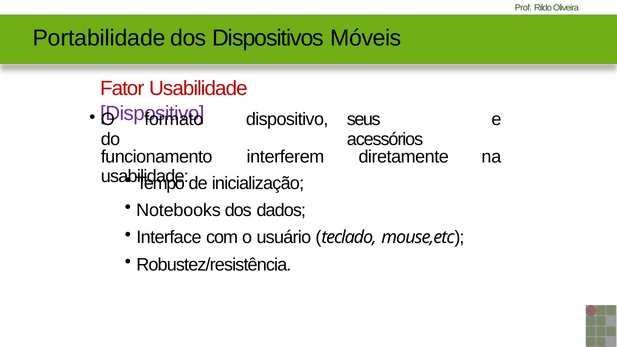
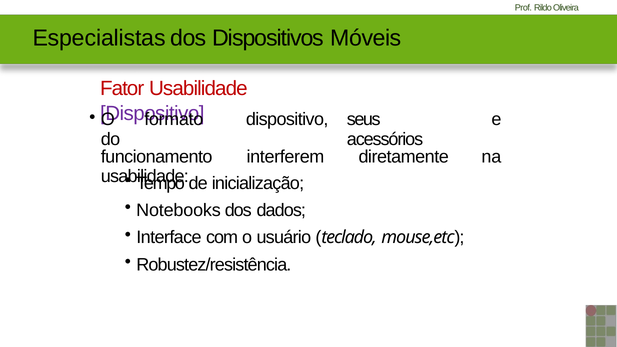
Portabilidade: Portabilidade -> Especialistas (99, 38)
